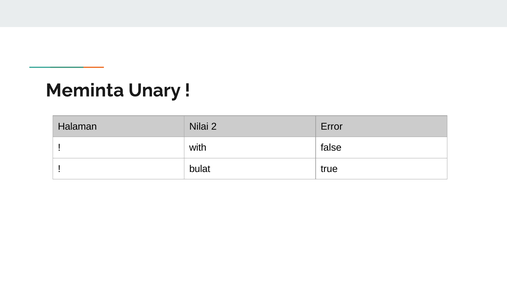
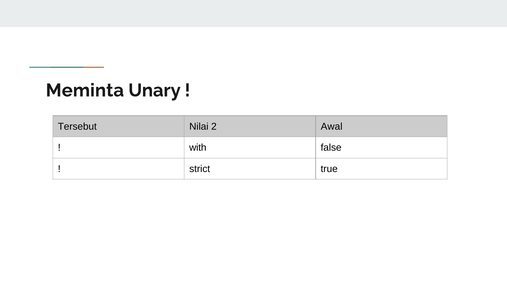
Halaman: Halaman -> Tersebut (77, 127)
Error: Error -> Awal (332, 127)
bulat: bulat -> strict (200, 169)
